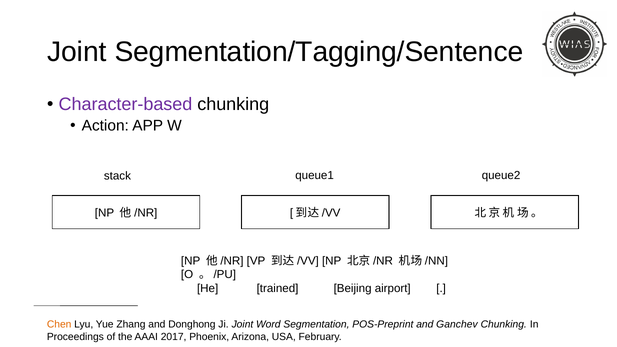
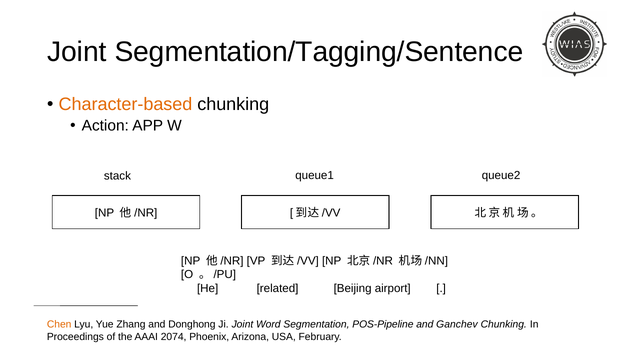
Character-based colour: purple -> orange (125, 104)
trained: trained -> related (278, 289)
POS-Preprint: POS-Preprint -> POS-Pipeline (383, 324)
2017: 2017 -> 2074 (174, 337)
